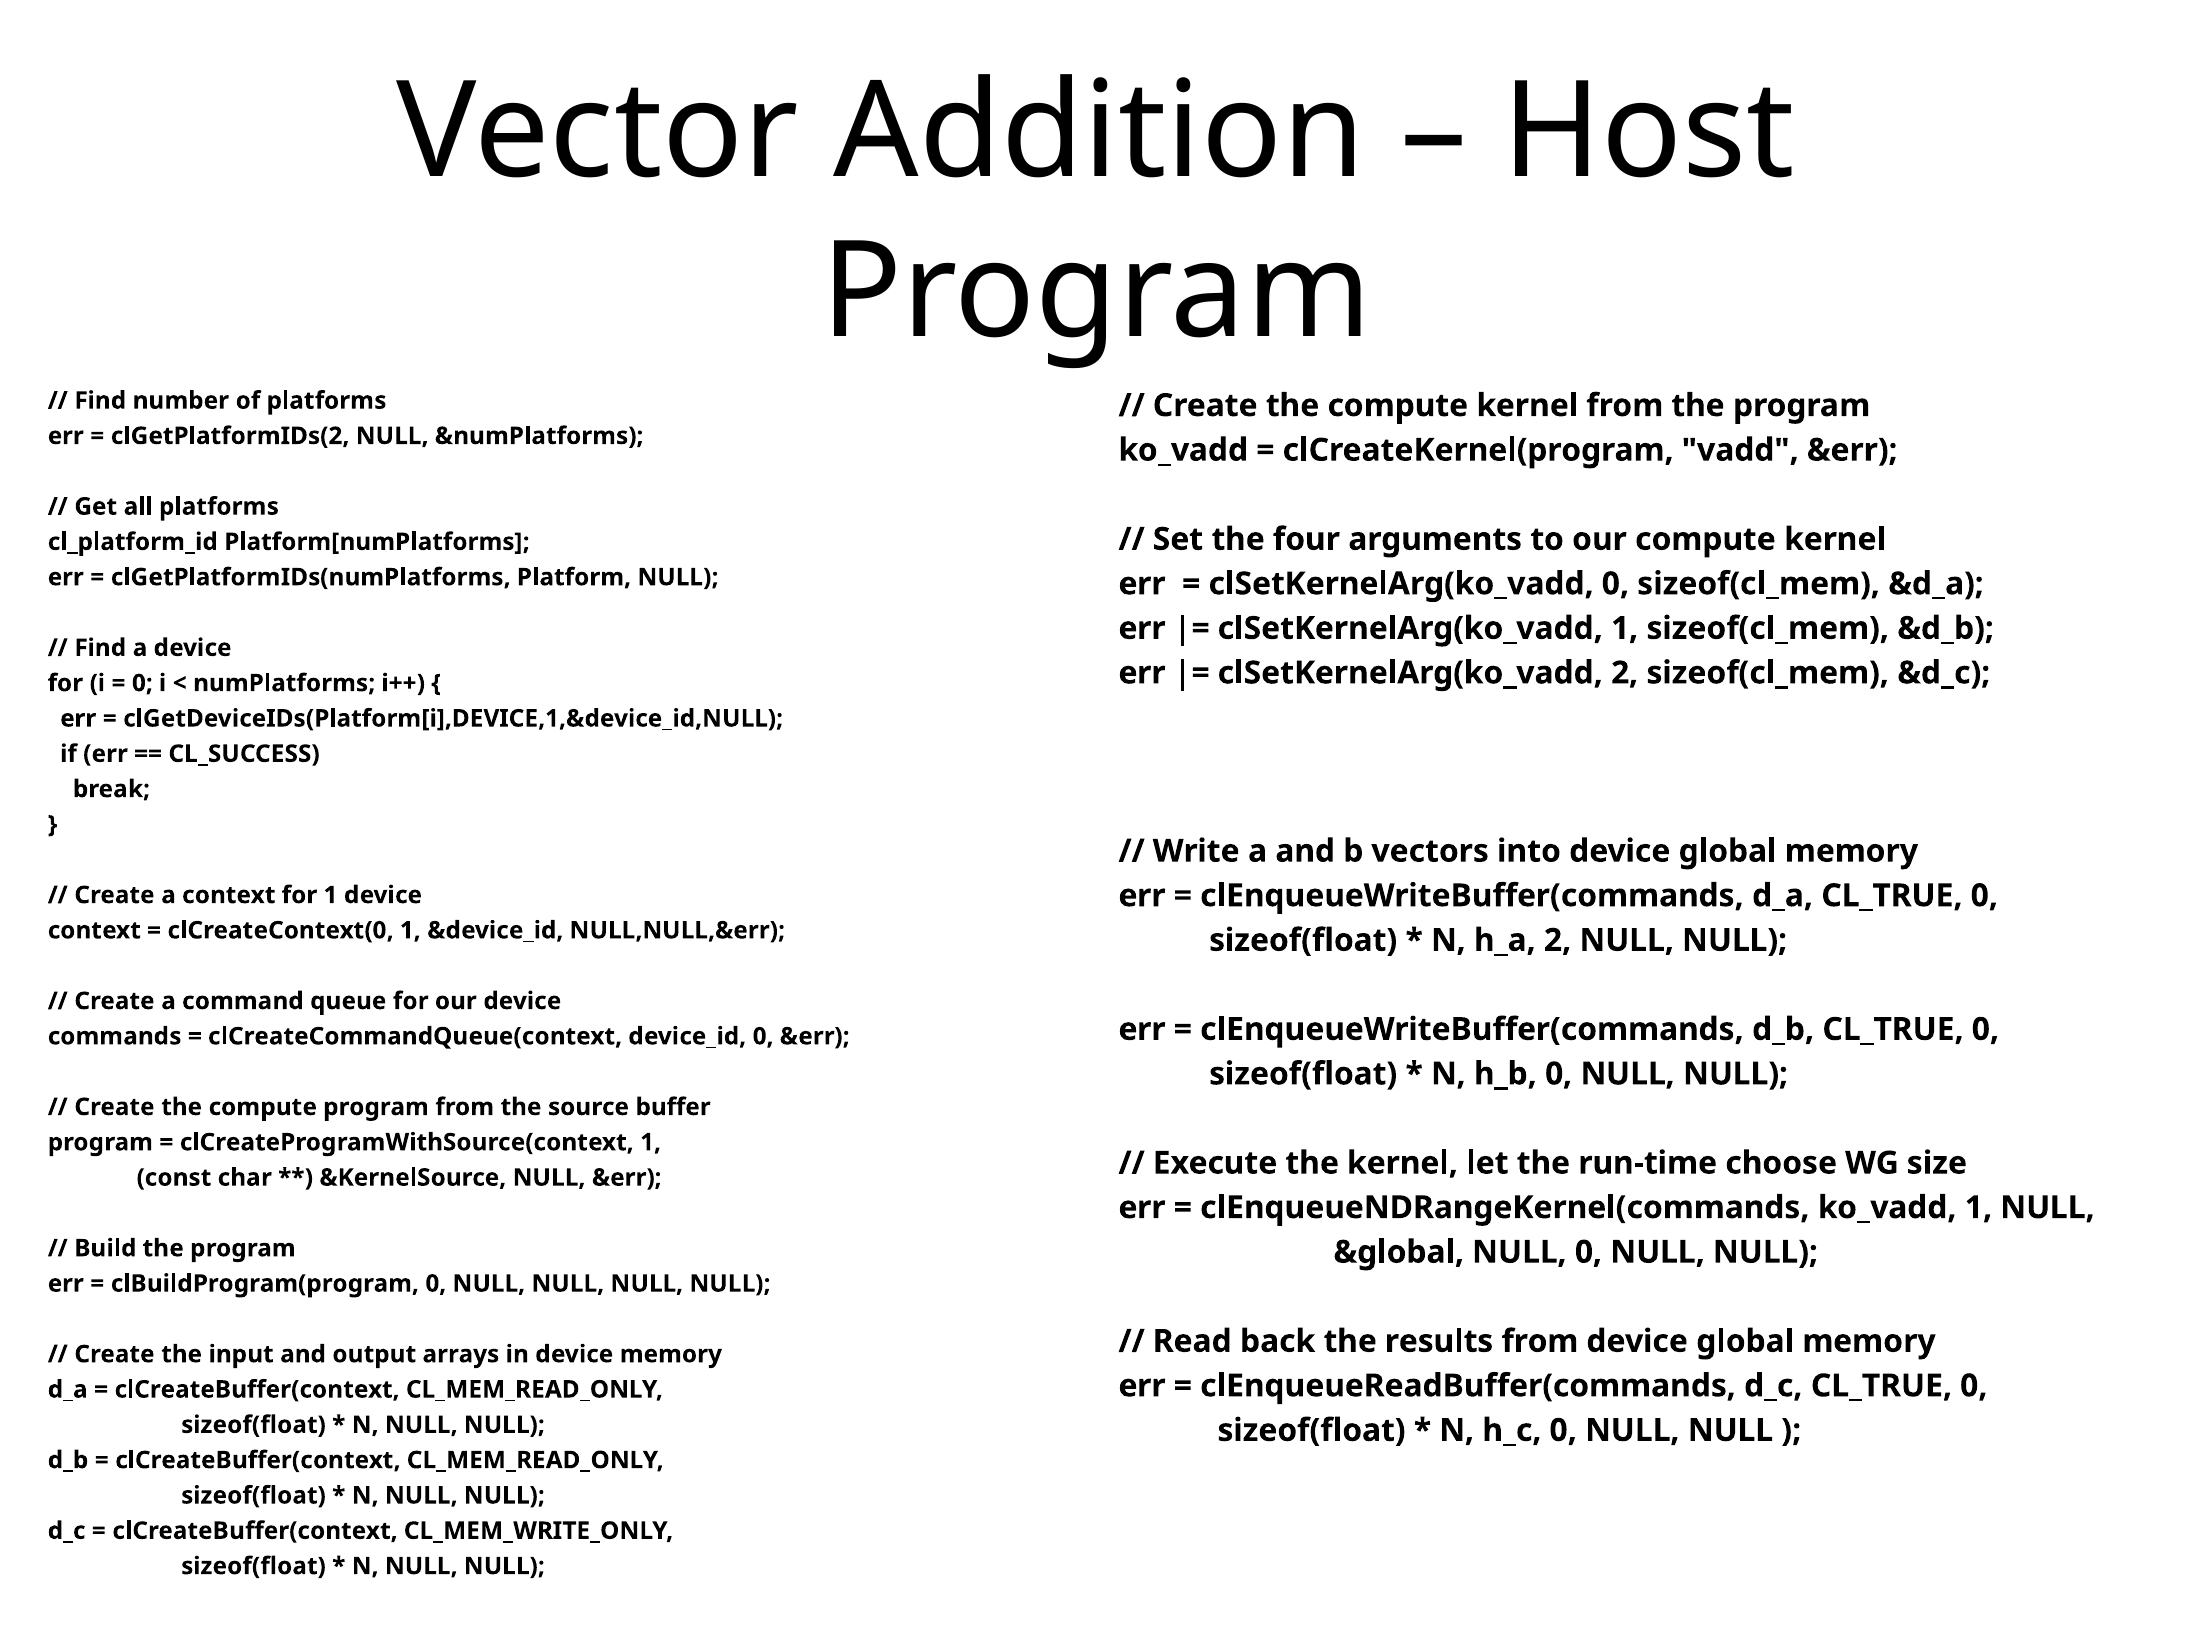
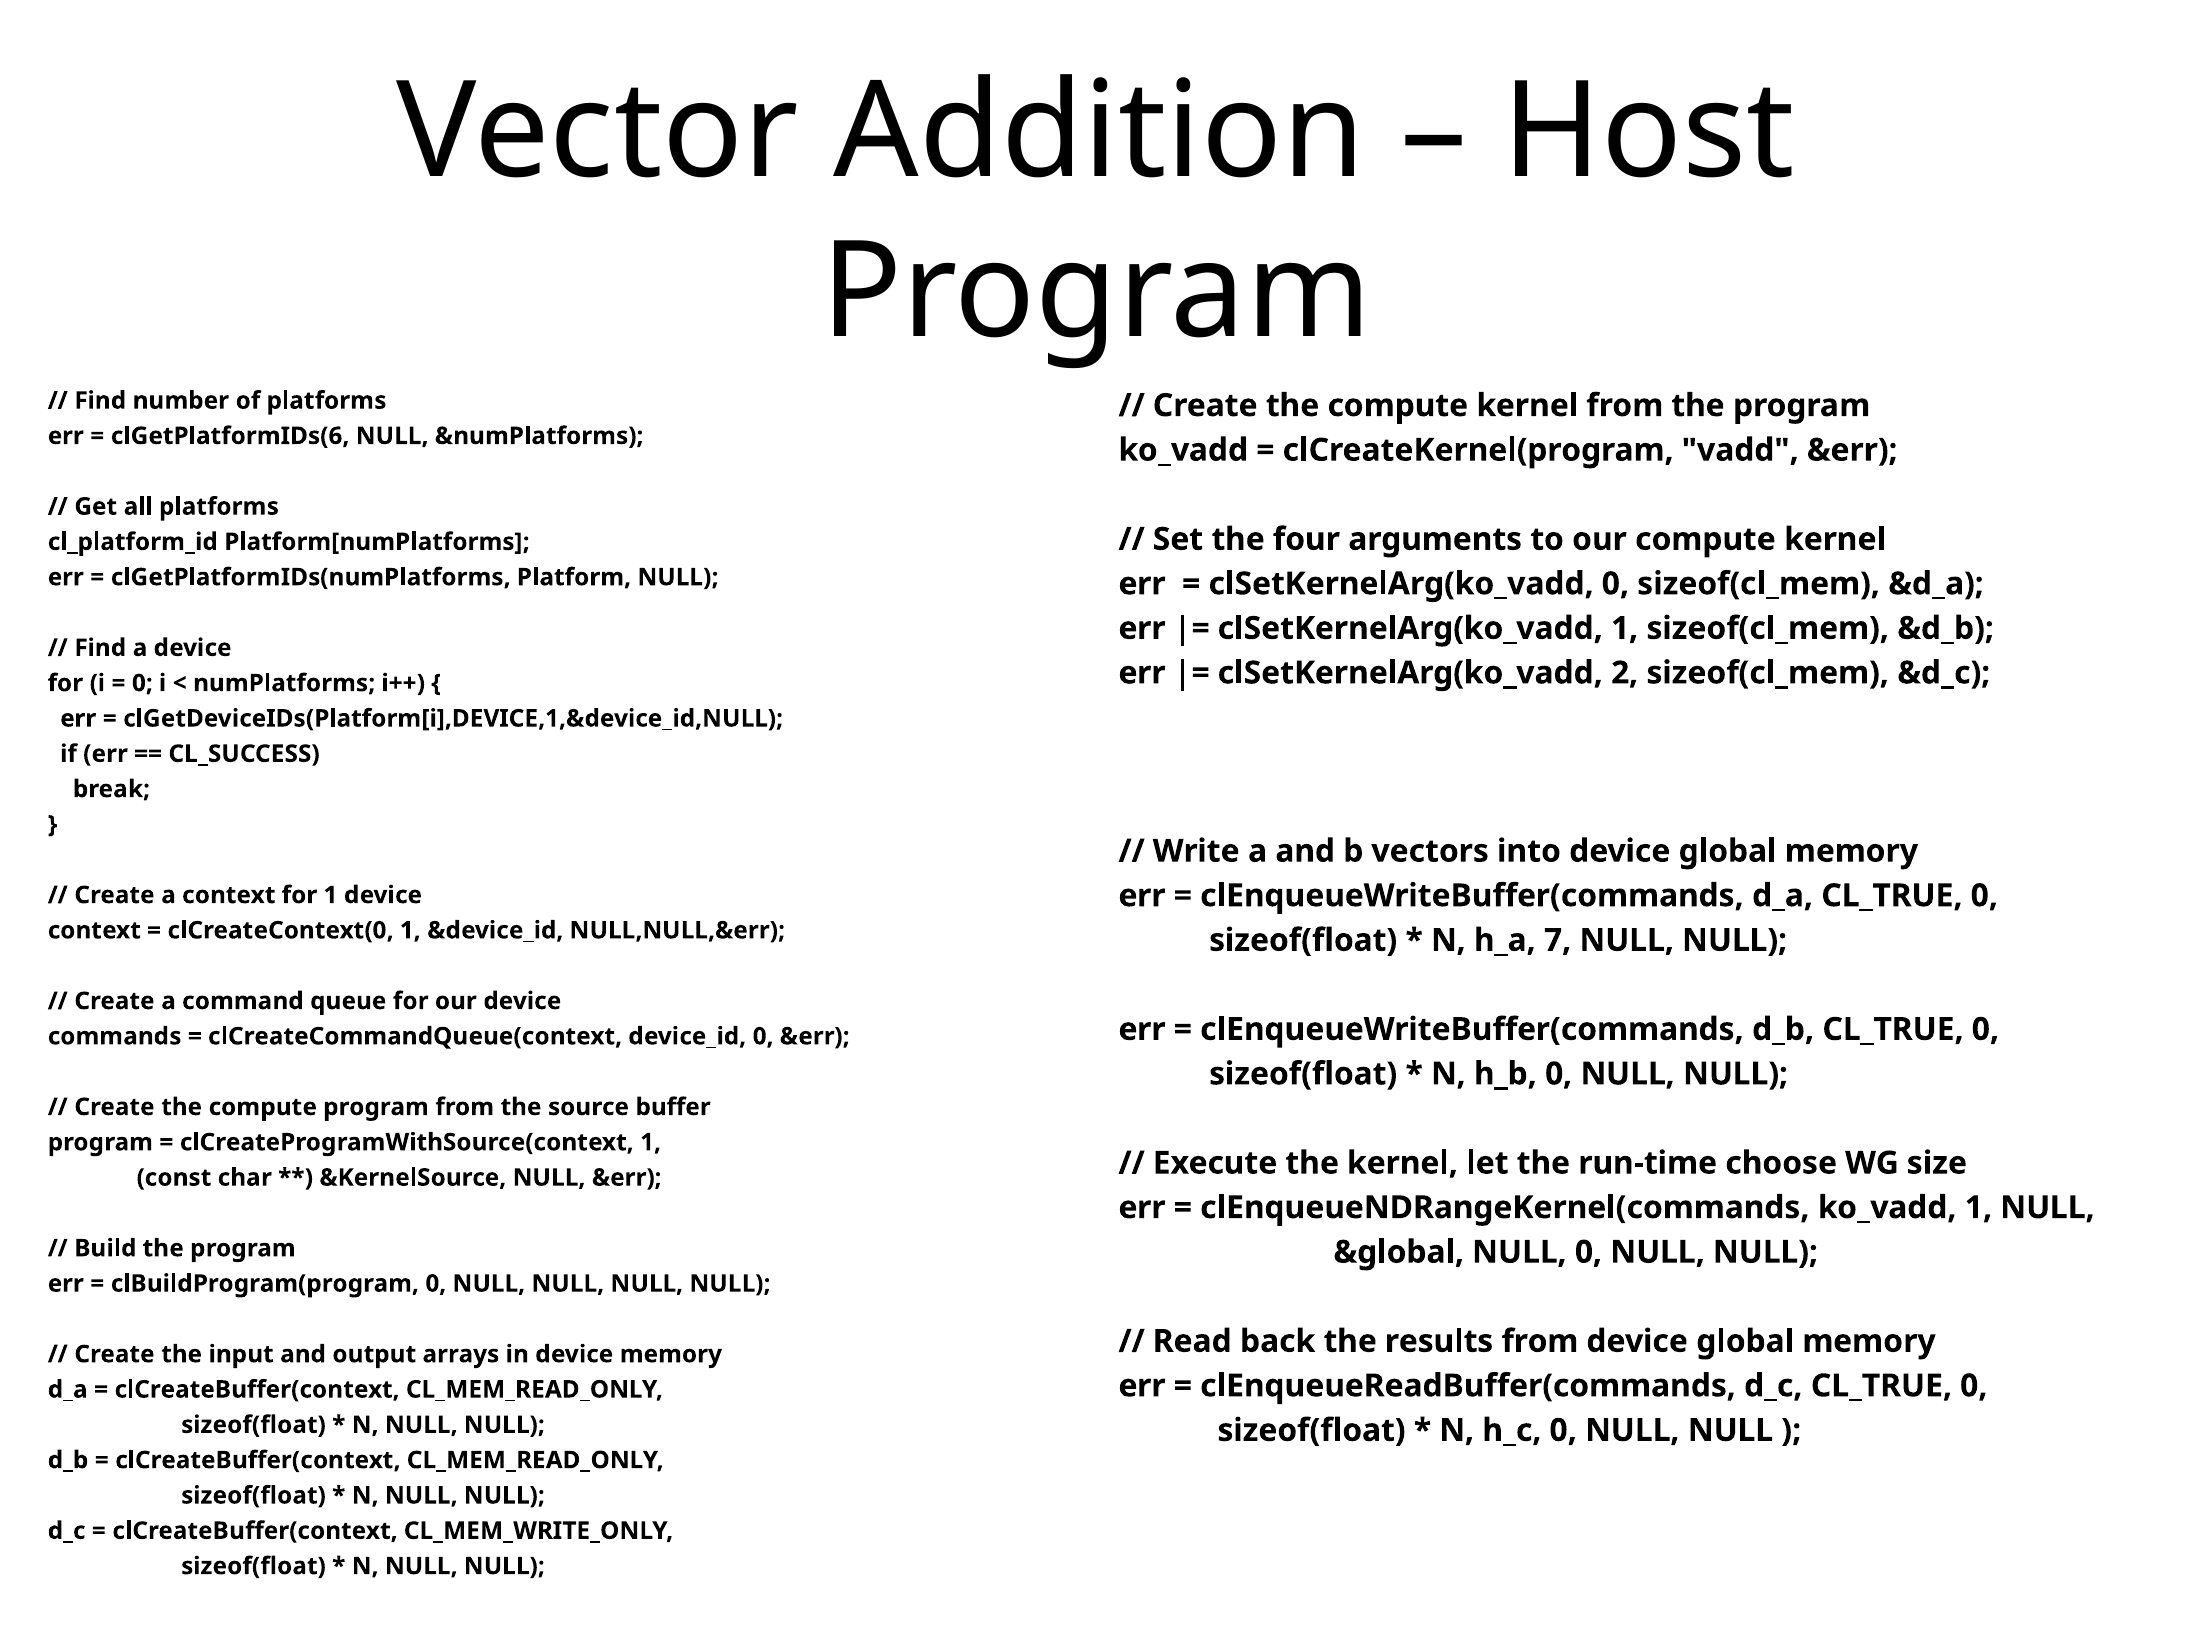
clGetPlatformIDs(2: clGetPlatformIDs(2 -> clGetPlatformIDs(6 (230, 436)
h_a 2: 2 -> 7 (1558, 940)
